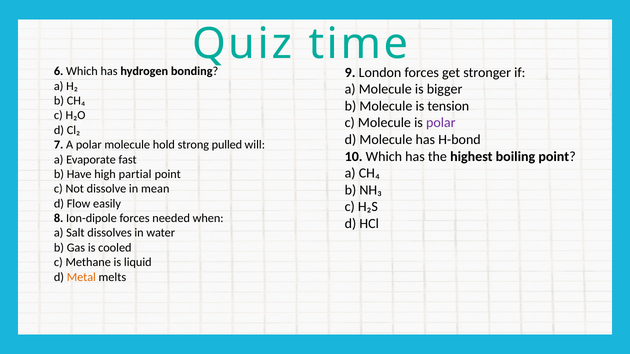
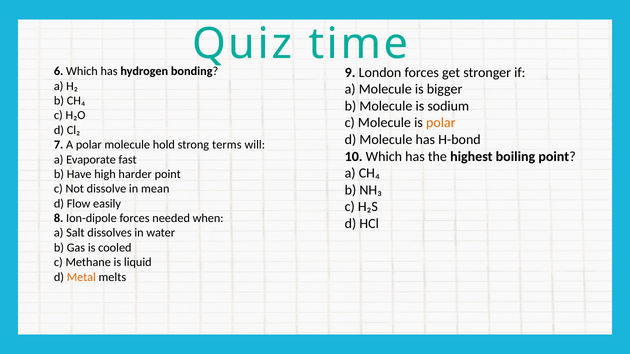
tension: tension -> sodium (448, 106)
polar colour: purple -> orange (441, 123)
pulled: pulled -> terms (227, 145)
partial: partial -> harder (135, 174)
